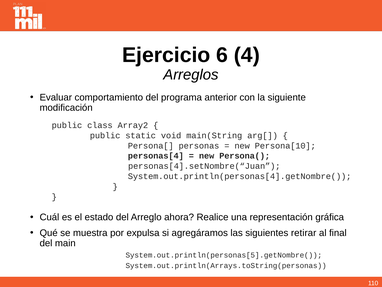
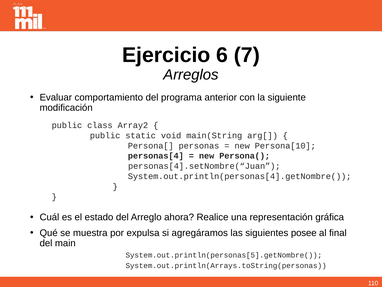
4: 4 -> 7 (247, 55)
retirar: retirar -> posee (304, 232)
